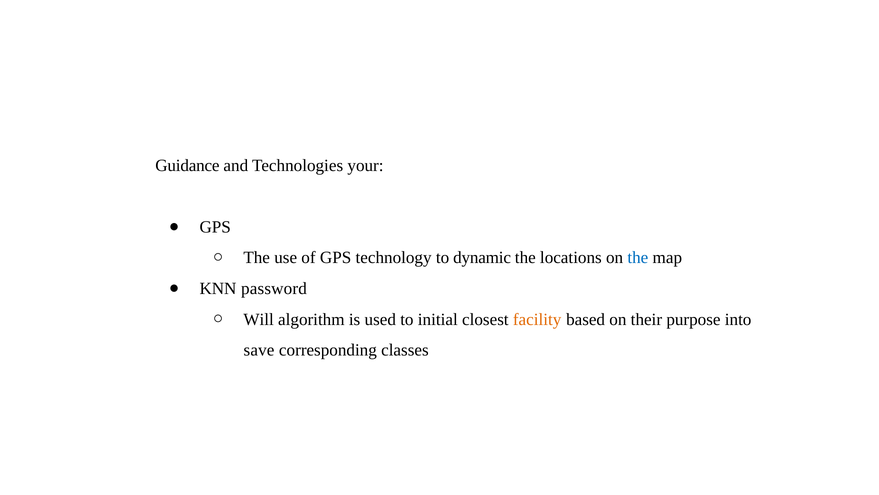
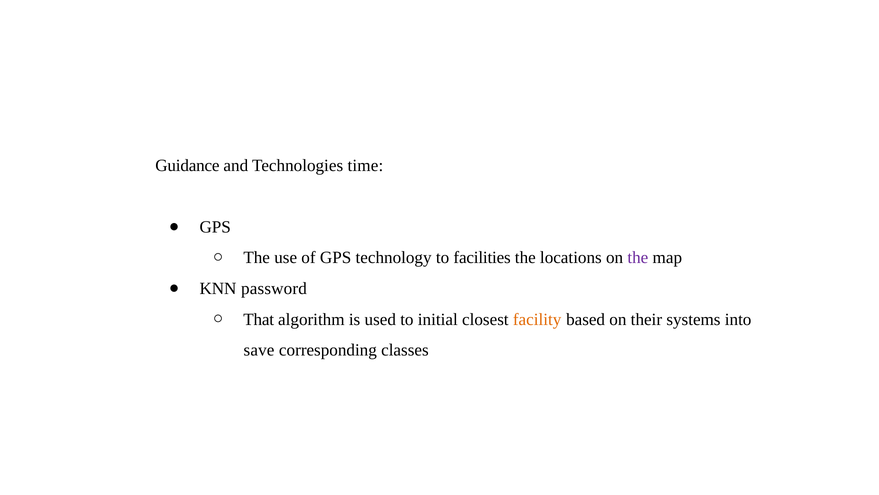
your: your -> time (365, 165)
dynamic: dynamic -> facilities (482, 258)
the colour: blue -> purple (638, 258)
Will: Will -> That (259, 319)
purpose: purpose -> systems (693, 319)
